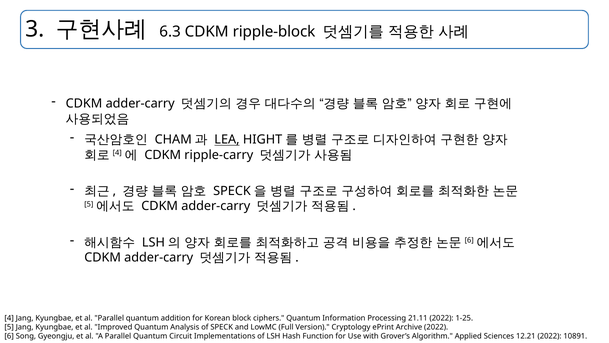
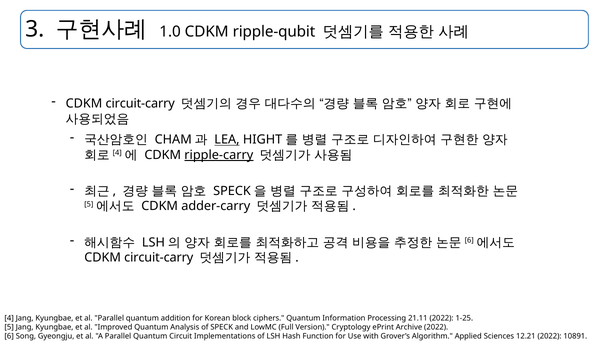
6.3: 6.3 -> 1.0 (170, 32)
ripple-block: ripple-block -> ripple-qubit (274, 32)
adder-carry: adder-carry -> circuit-carry (140, 104)
ripple-carry underline: none -> present (219, 155)
adder-carry: adder-carry -> circuit-carry (159, 257)
